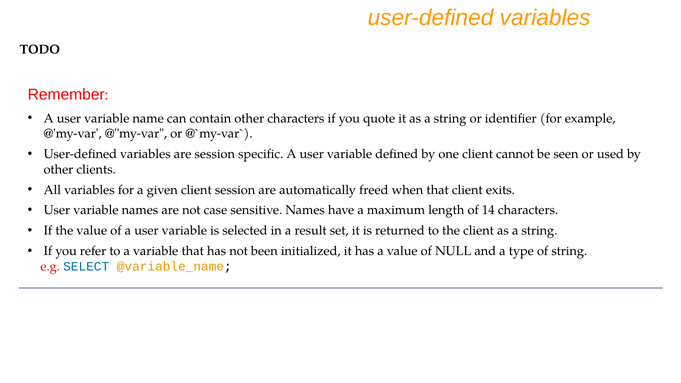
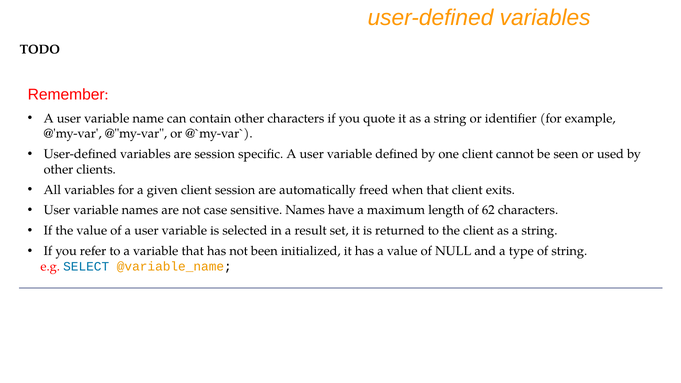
14: 14 -> 62 (488, 210)
